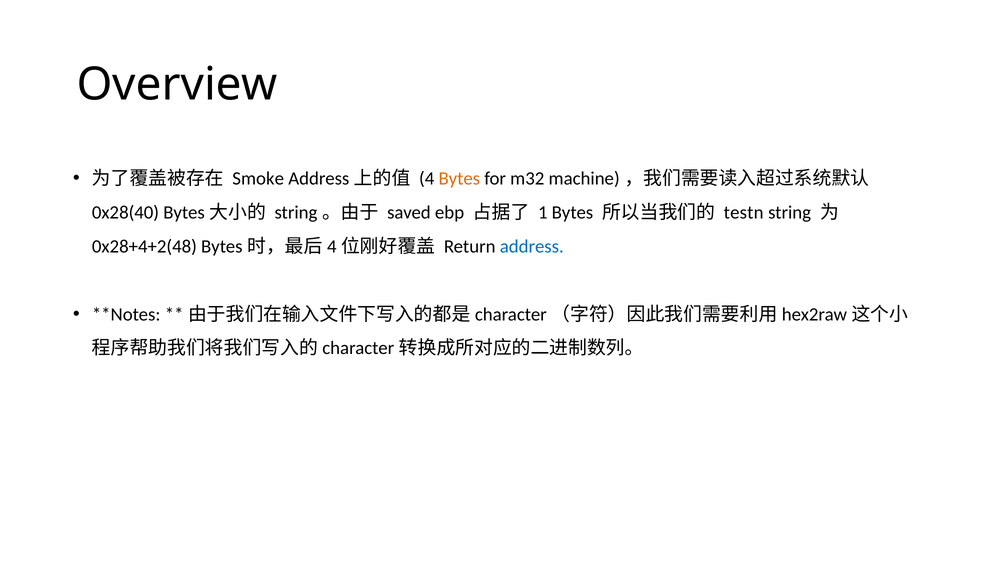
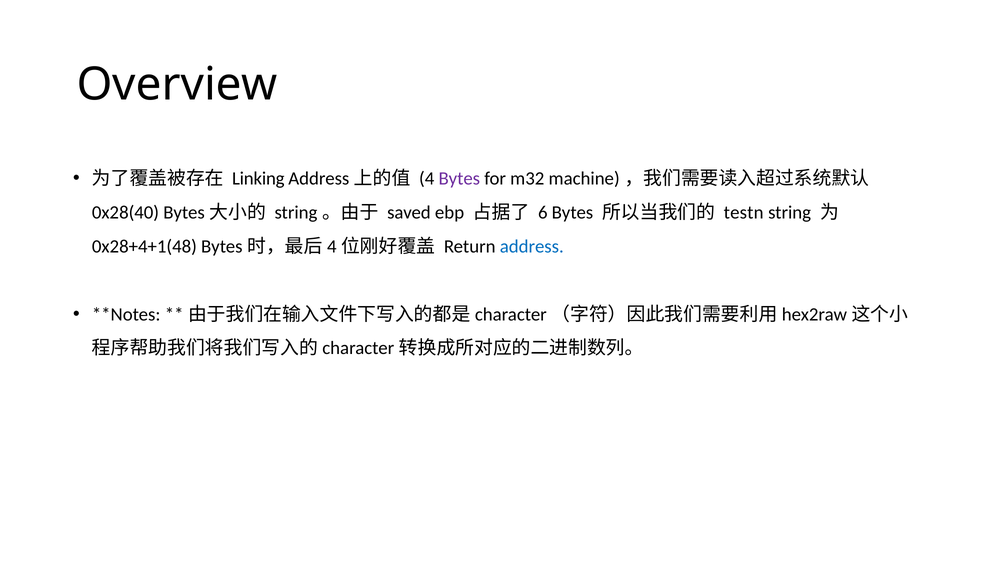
Smoke: Smoke -> Linking (258, 179)
Bytes colour: orange -> purple (459, 179)
1: 1 -> 6 (543, 213)
0x28+4+2(48: 0x28+4+2(48 -> 0x28+4+1(48 (144, 246)
